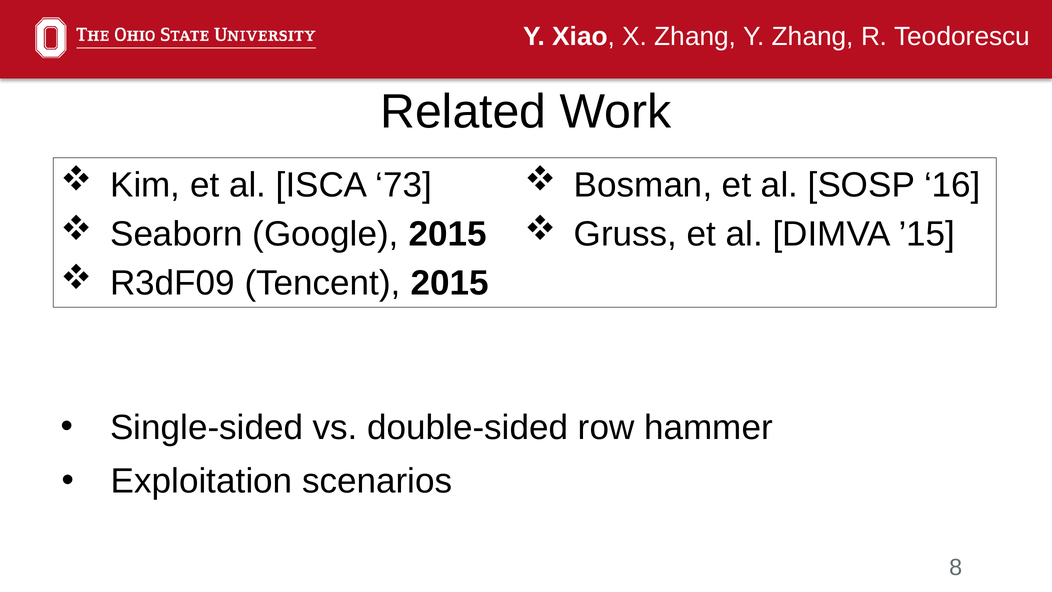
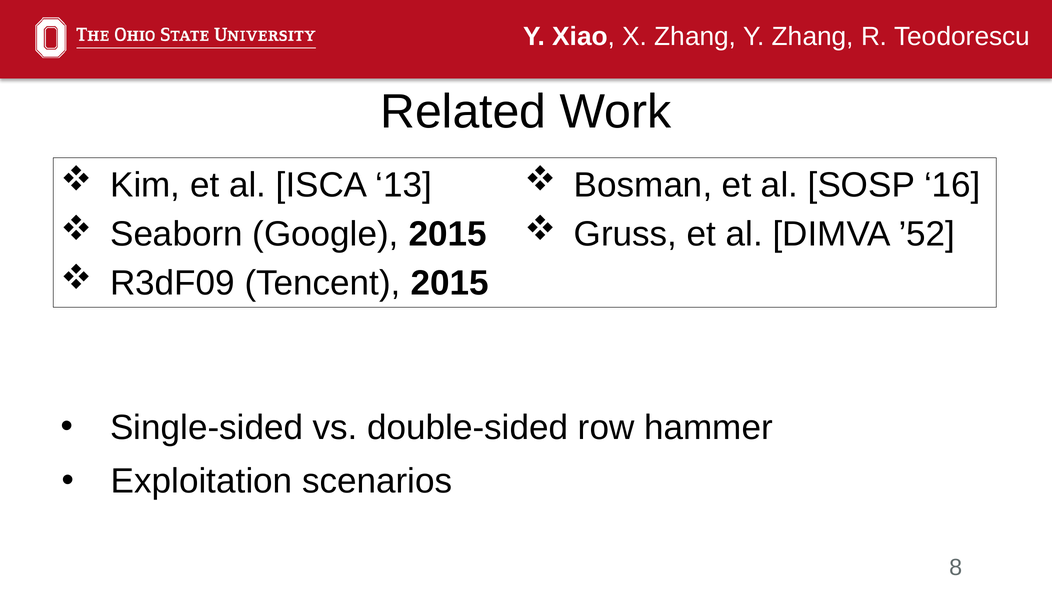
73: 73 -> 13 (403, 185)
’15: ’15 -> ’52 (927, 234)
